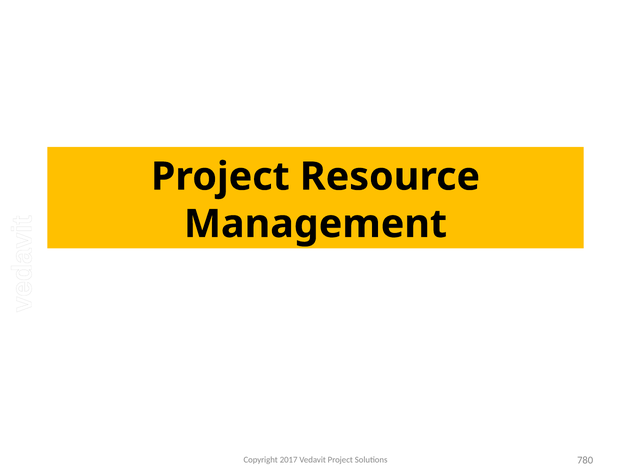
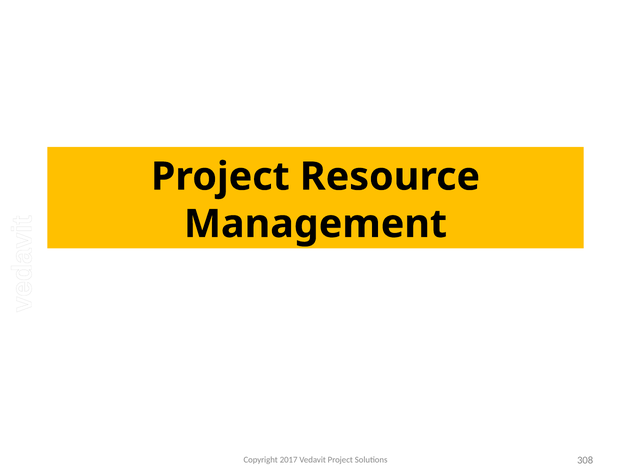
780: 780 -> 308 (585, 460)
